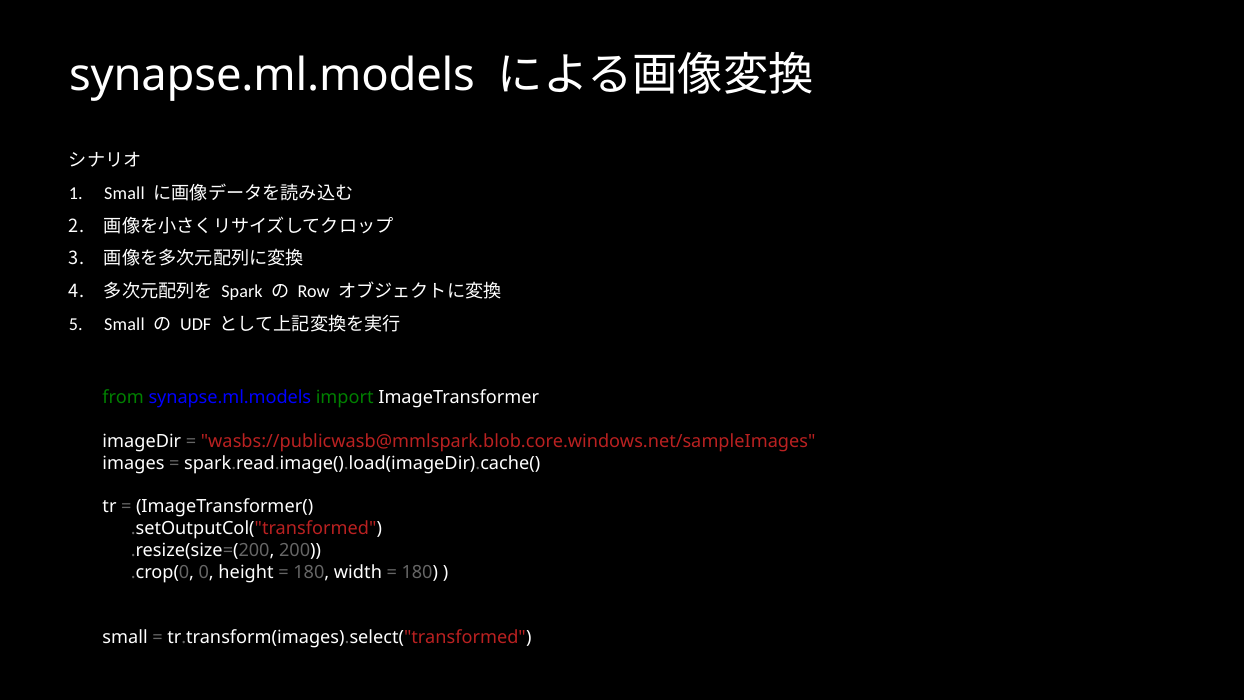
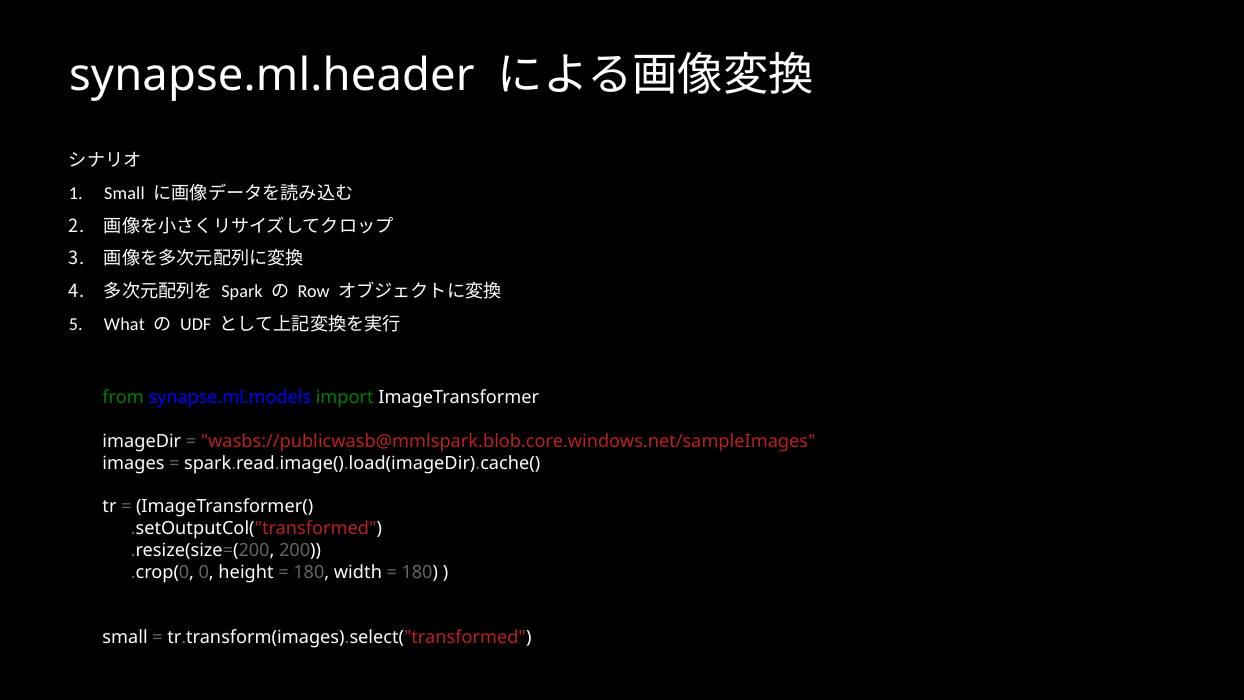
synapse.ml.models: synapse.ml.models -> synapse.ml.header (272, 76)
Small: Small -> What (124, 324)
